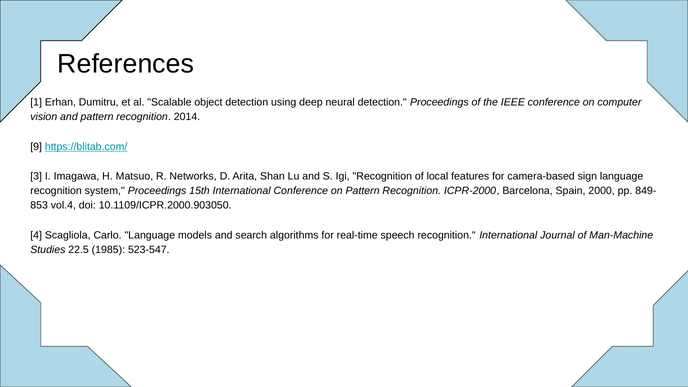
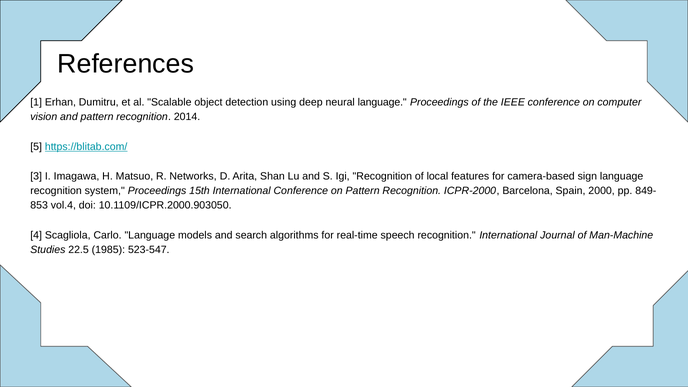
neural detection: detection -> language (382, 102)
9: 9 -> 5 (36, 147)
